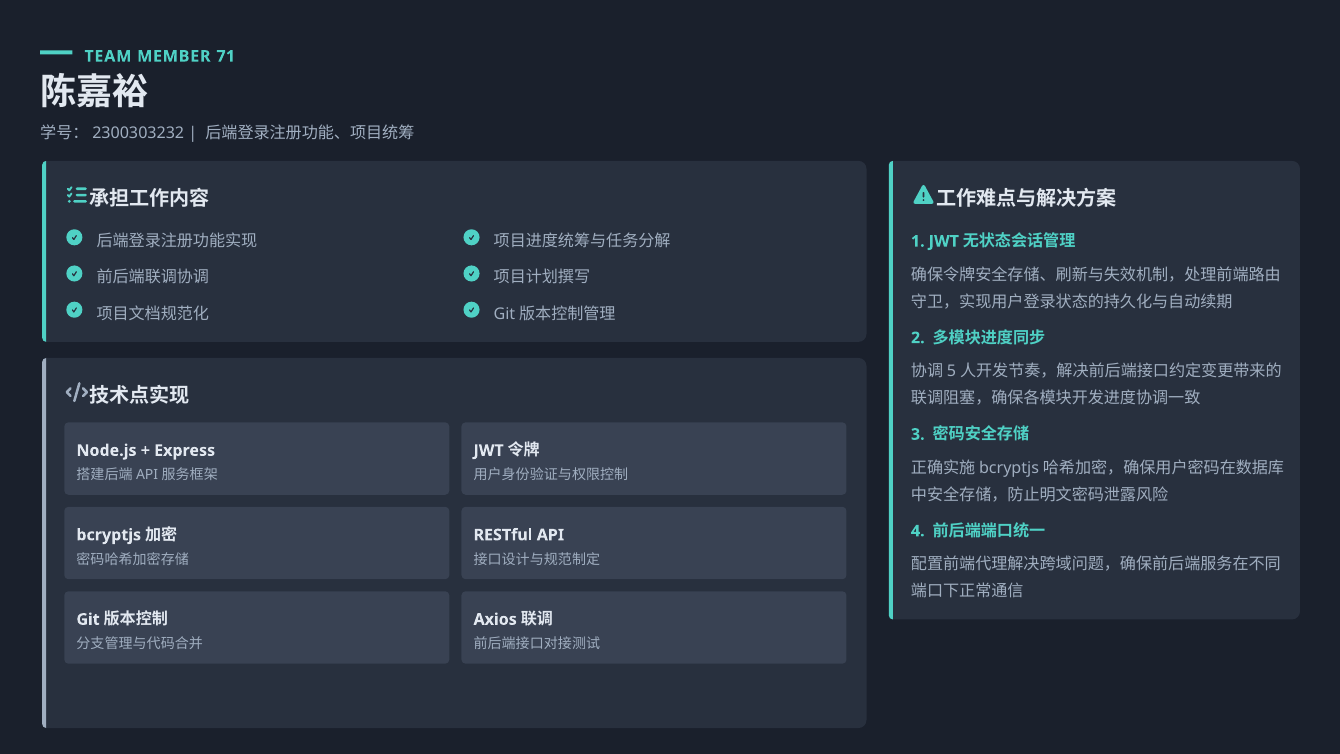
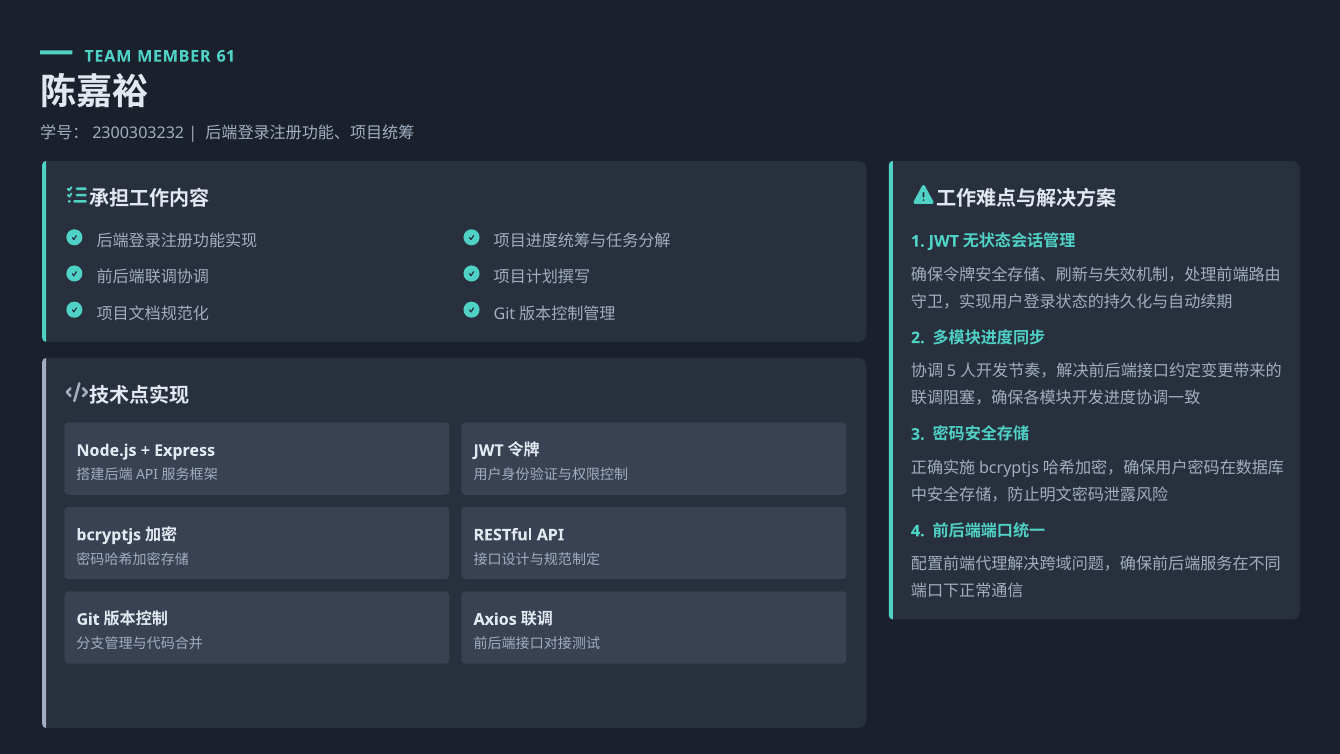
71: 71 -> 61 (226, 56)
